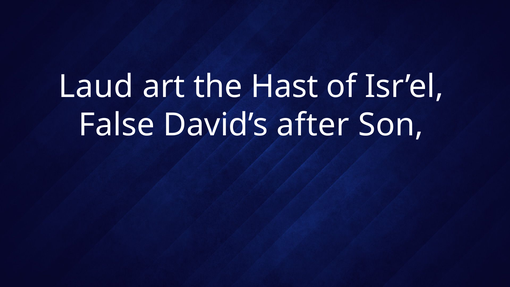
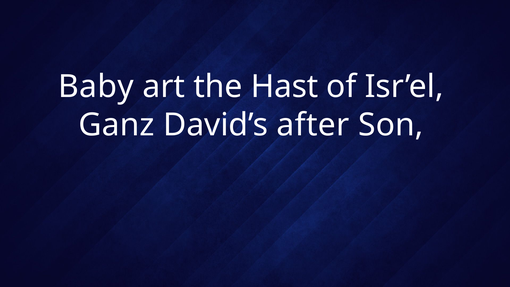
Laud: Laud -> Baby (96, 87)
False: False -> Ganz (117, 125)
